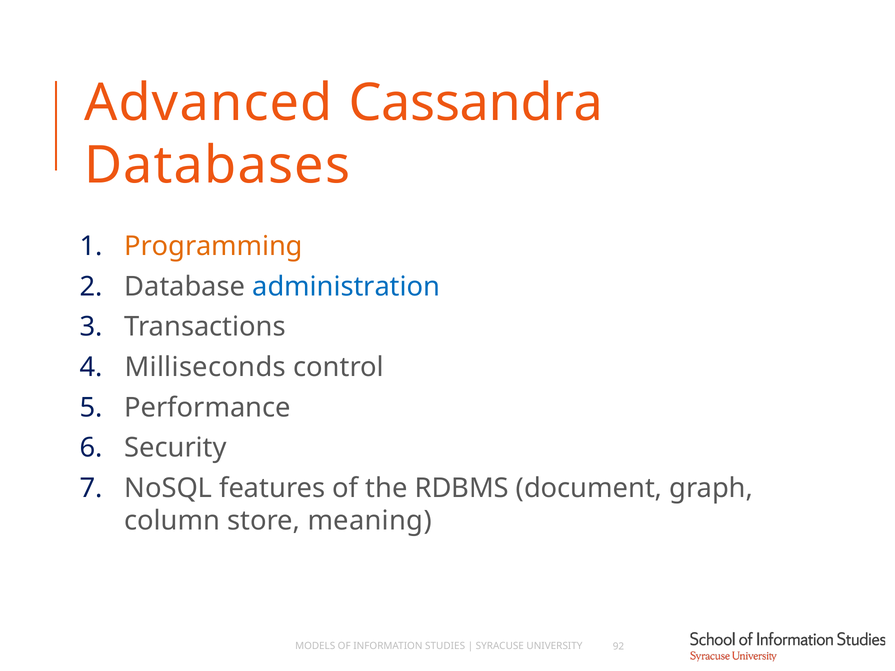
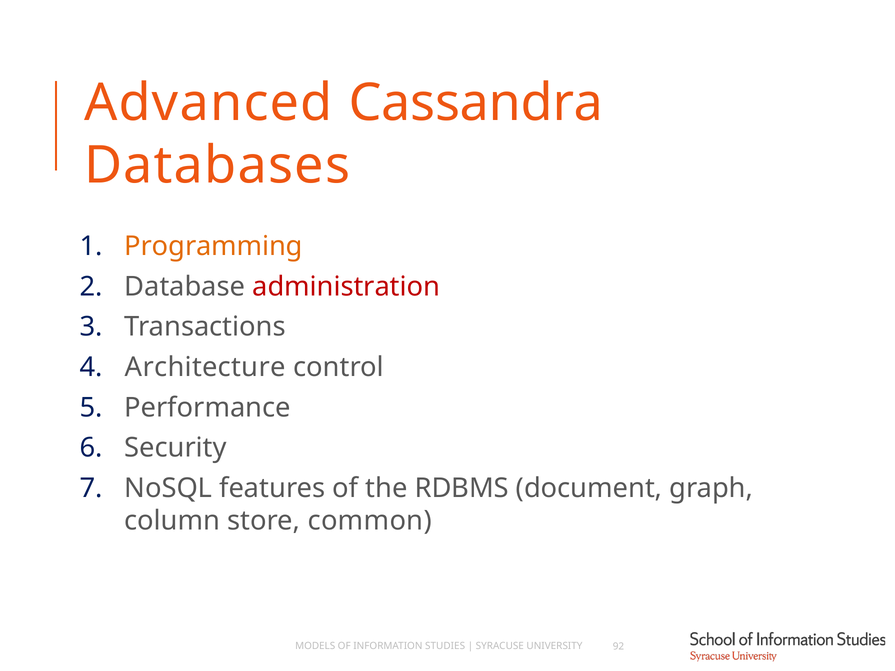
administration colour: blue -> red (346, 287)
Milliseconds: Milliseconds -> Architecture (205, 367)
meaning: meaning -> common (370, 521)
